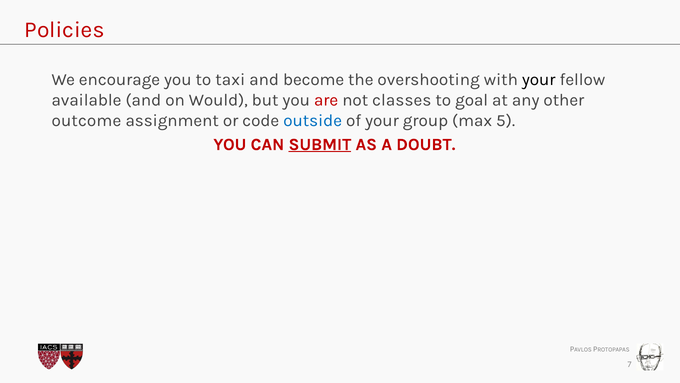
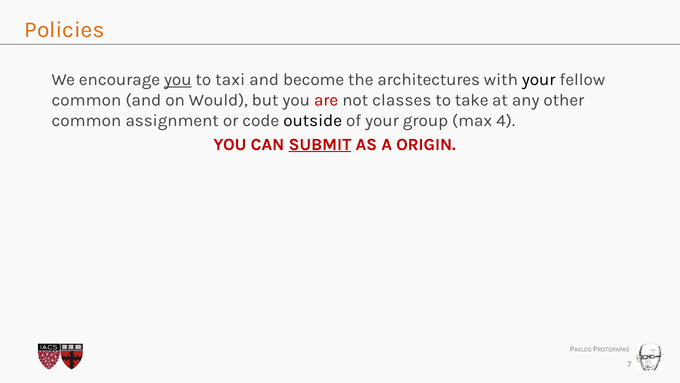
Policies colour: red -> orange (64, 30)
you underline: none -> present (178, 80)
overshooting: overshooting -> architectures (429, 80)
available: available -> common (86, 100)
goal: goal -> take (472, 100)
outcome: outcome -> common (86, 120)
outside colour: blue -> black (313, 120)
5: 5 -> 4 (506, 120)
DOUBT: DOUBT -> ORIGIN (426, 144)
